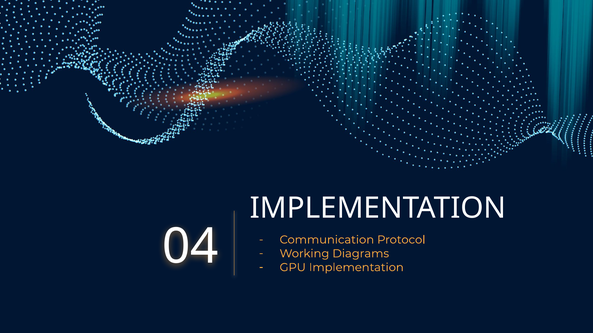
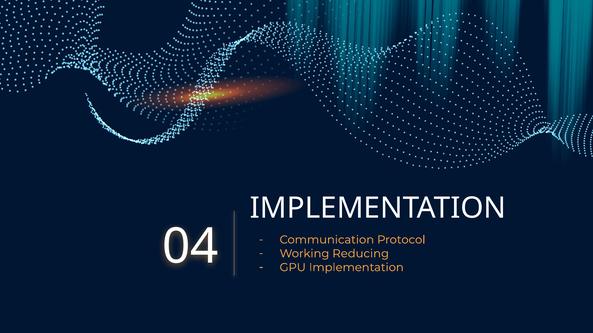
Diagrams: Diagrams -> Reducing (361, 254)
